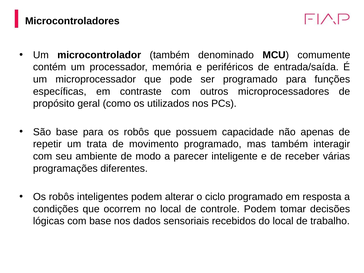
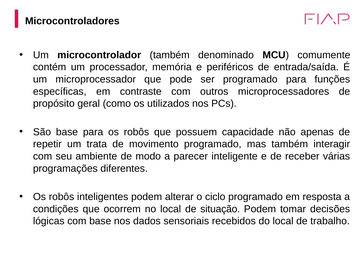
controle: controle -> situação (220, 209)
